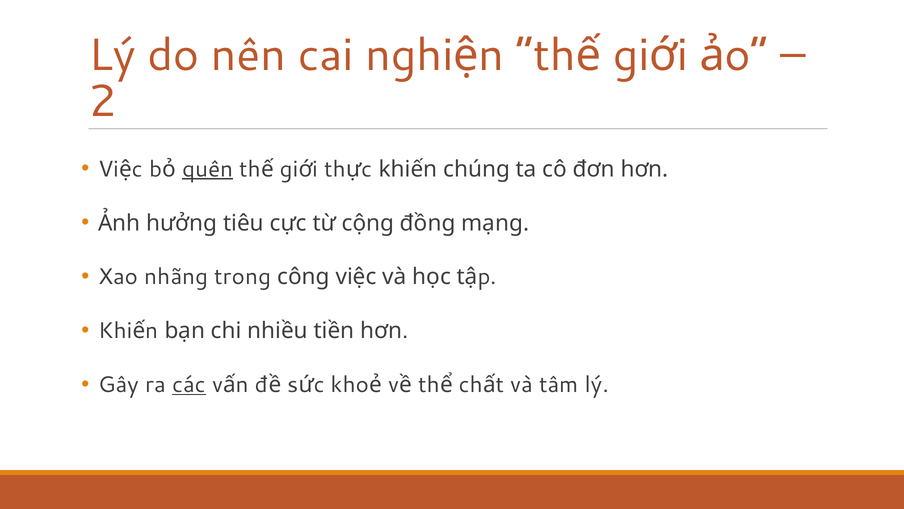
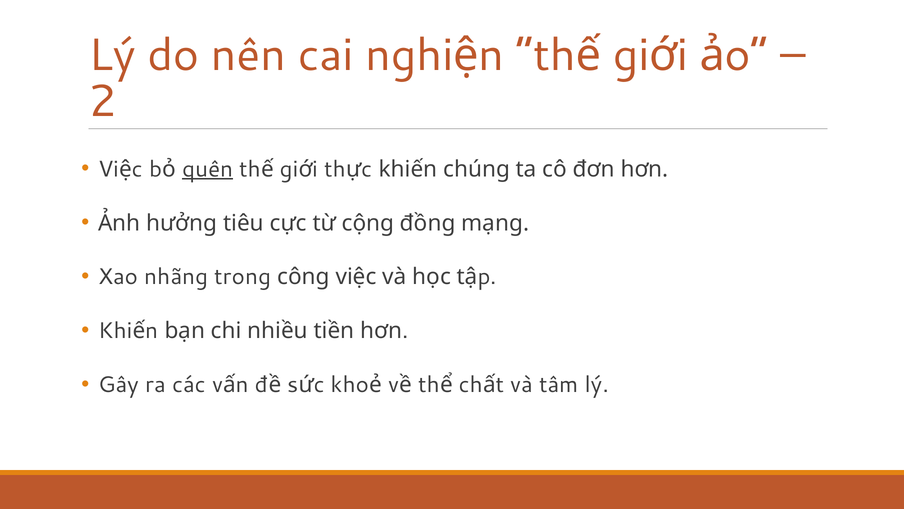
các underline: present -> none (189, 384)
